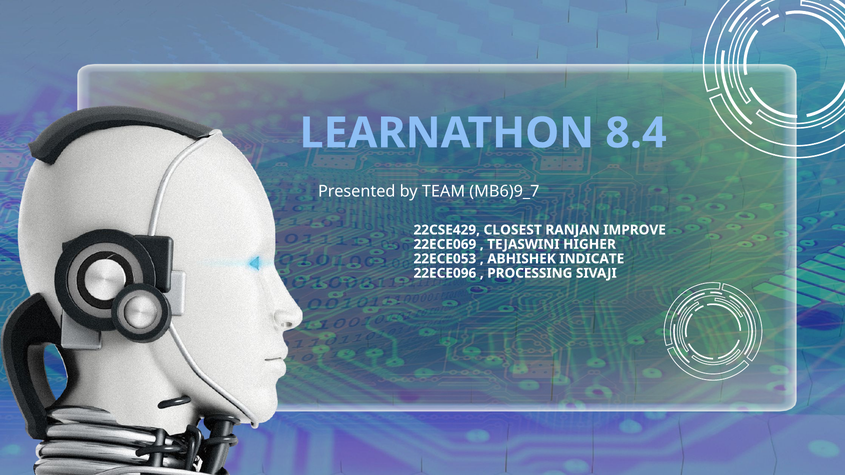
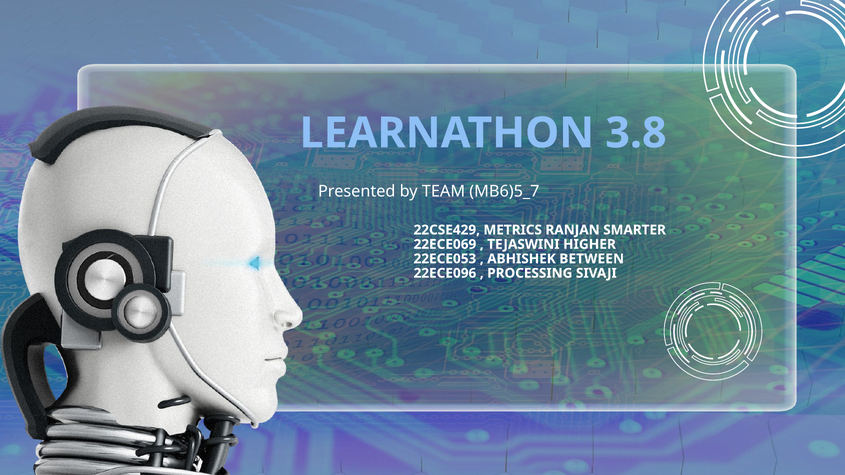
8.4: 8.4 -> 3.8 (636, 133)
MB6)9_7: MB6)9_7 -> MB6)5_7 (504, 191)
CLOSEST: CLOSEST -> METRICS (513, 230)
IMPROVE: IMPROVE -> SMARTER (635, 230)
INDICATE: INDICATE -> BETWEEN (592, 259)
